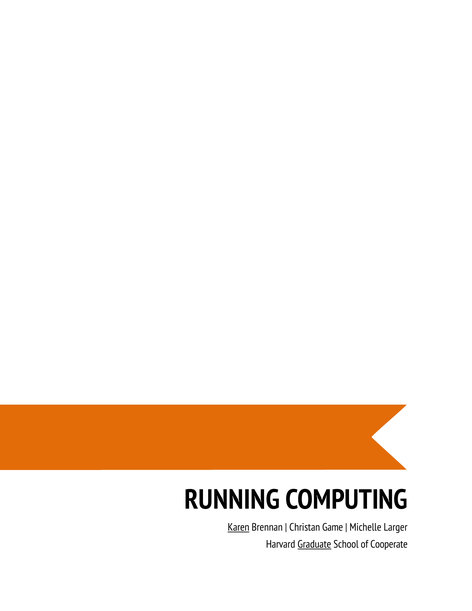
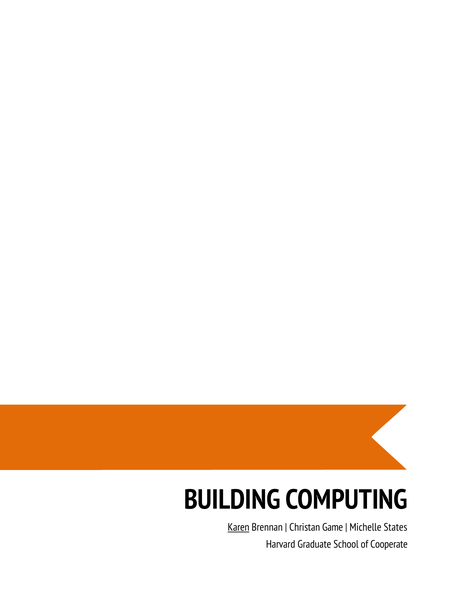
RUNNING: RUNNING -> BUILDING (232, 499)
Larger: Larger -> States (396, 527)
Graduate underline: present -> none (314, 544)
